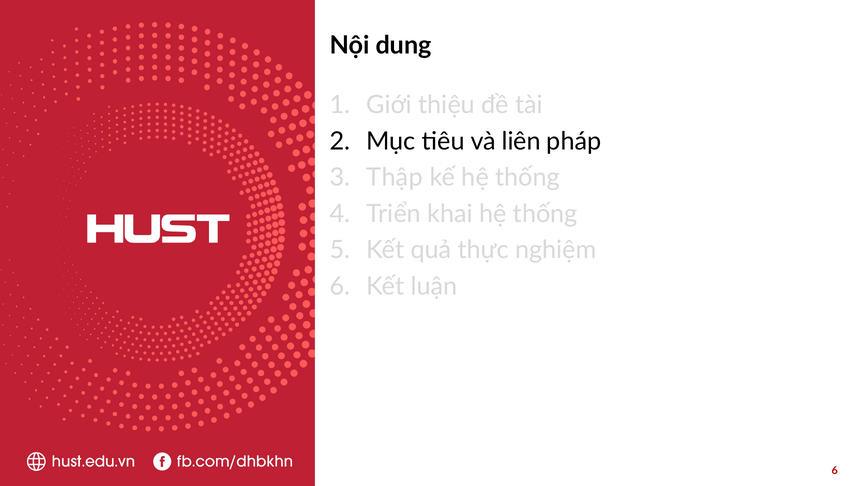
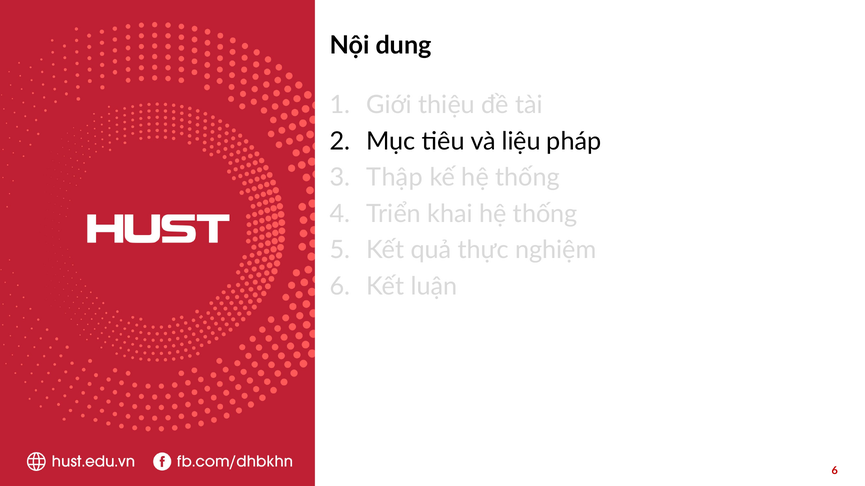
liên: liên -> liệu (521, 142)
